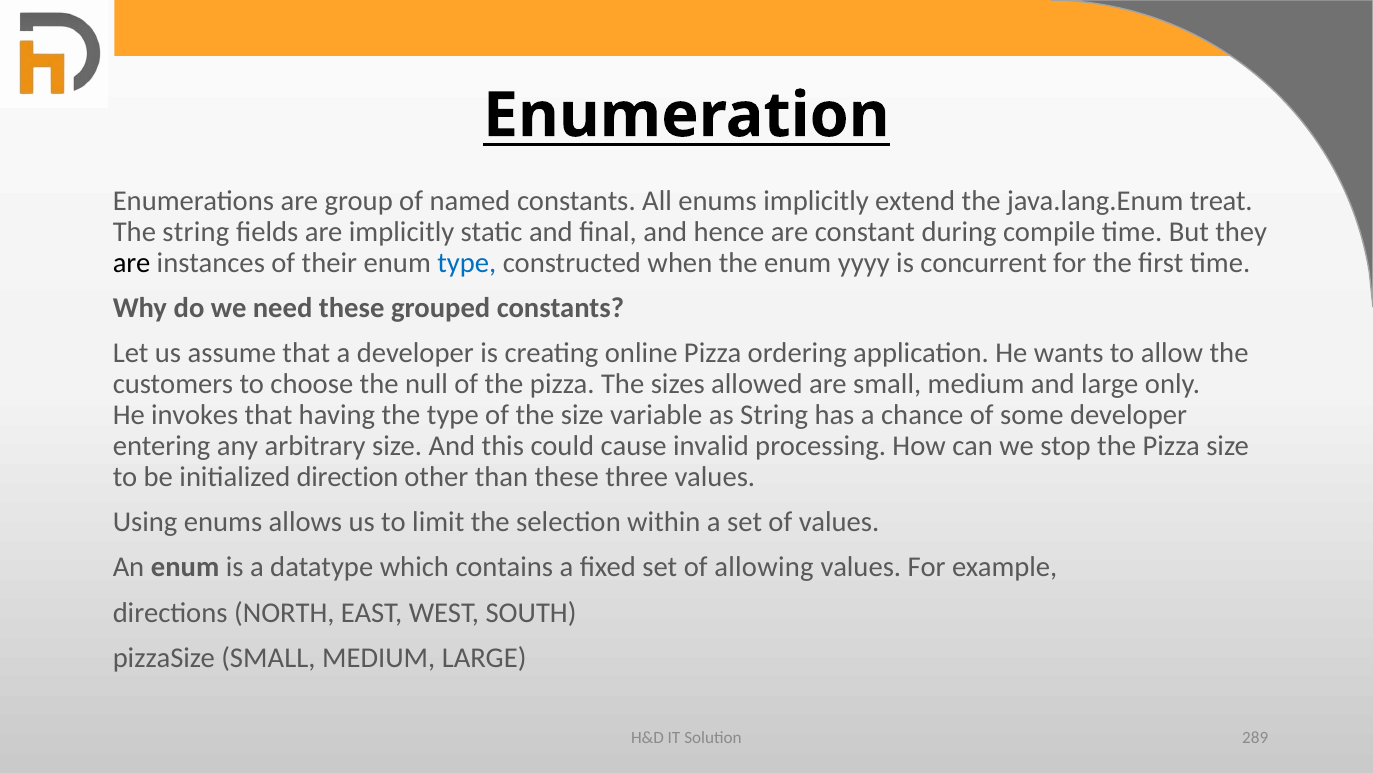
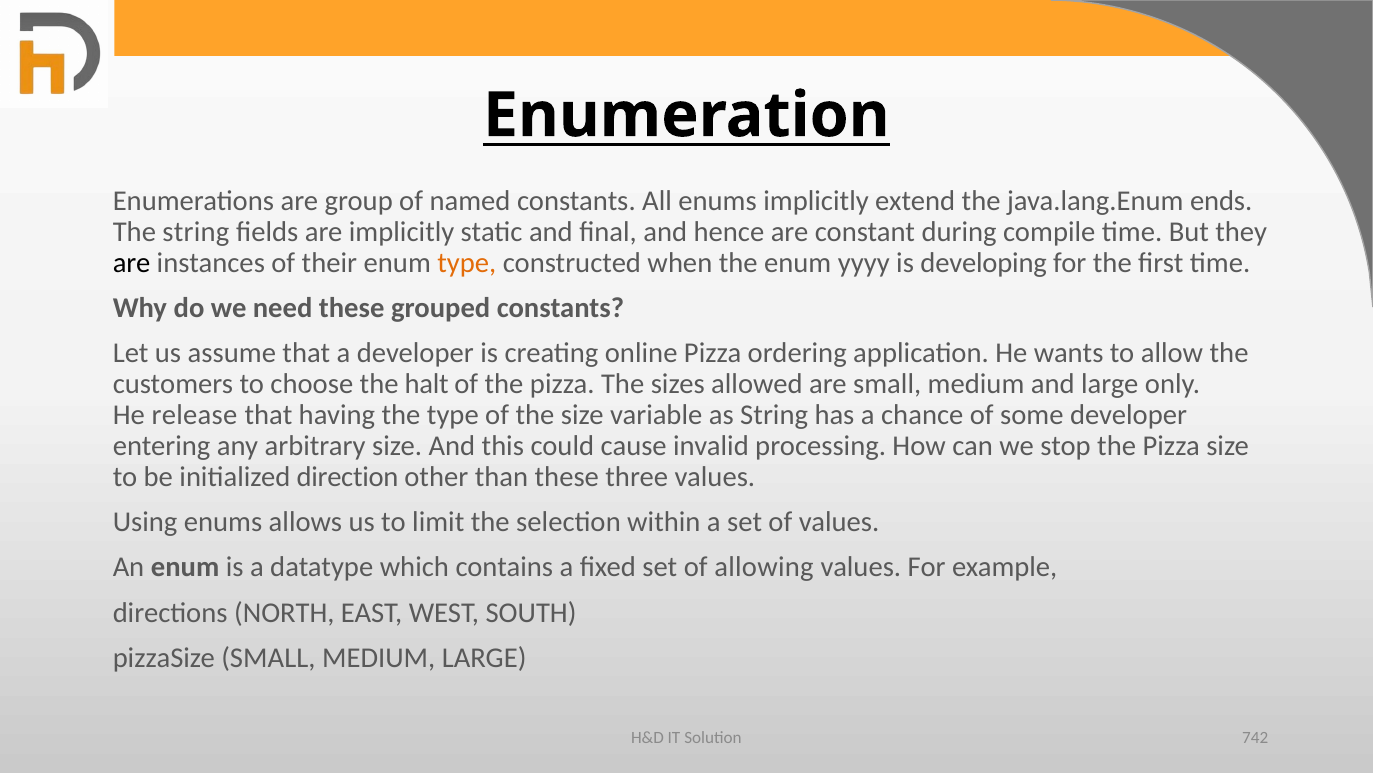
treat: treat -> ends (1221, 201)
type colour: blue -> orange (467, 263)
concurrent: concurrent -> developing (984, 263)
null: null -> halt (427, 384)
invokes: invokes -> release (194, 415)
289: 289 -> 742 (1255, 737)
